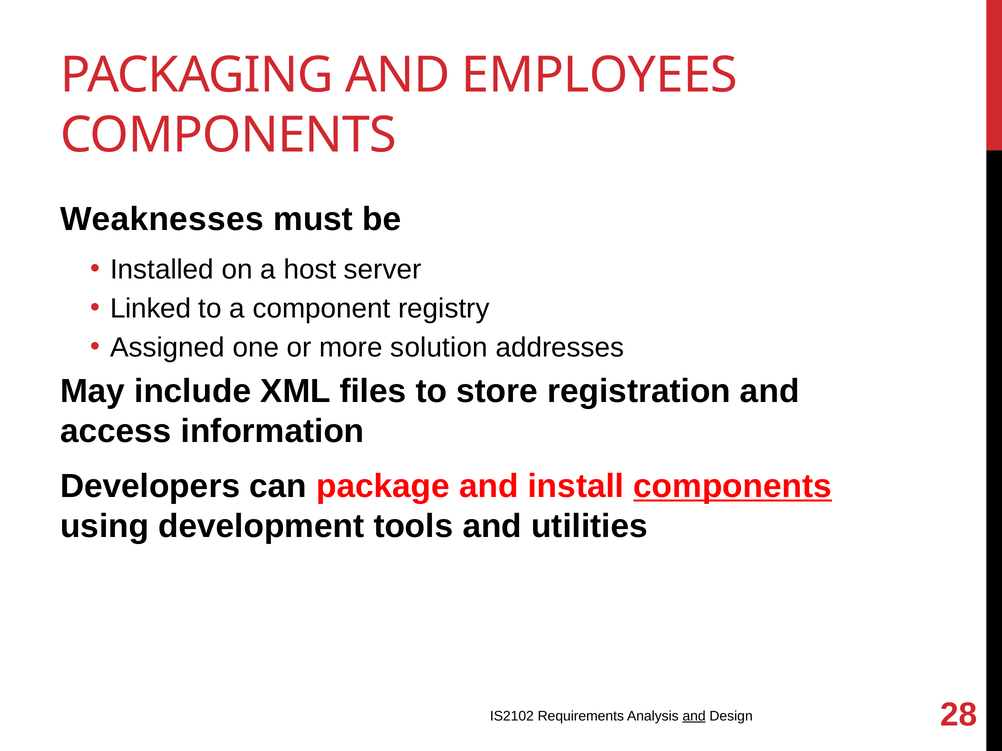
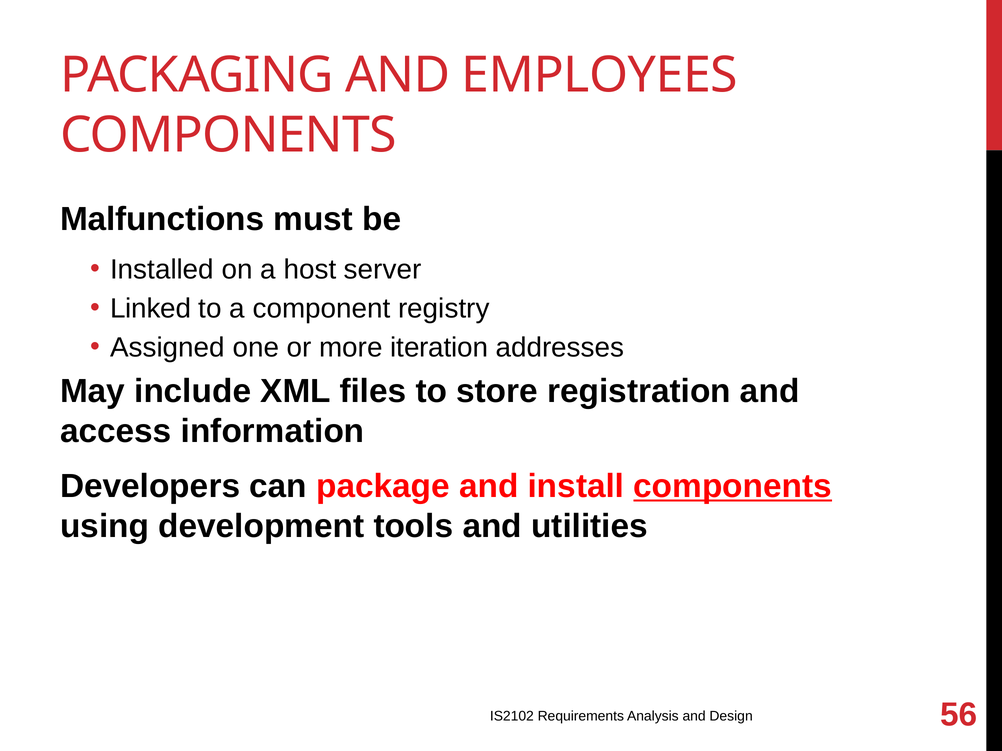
Weaknesses: Weaknesses -> Malfunctions (162, 219)
solution: solution -> iteration (439, 348)
and underline: present -> none (694, 717)
28: 28 -> 56 (959, 715)
